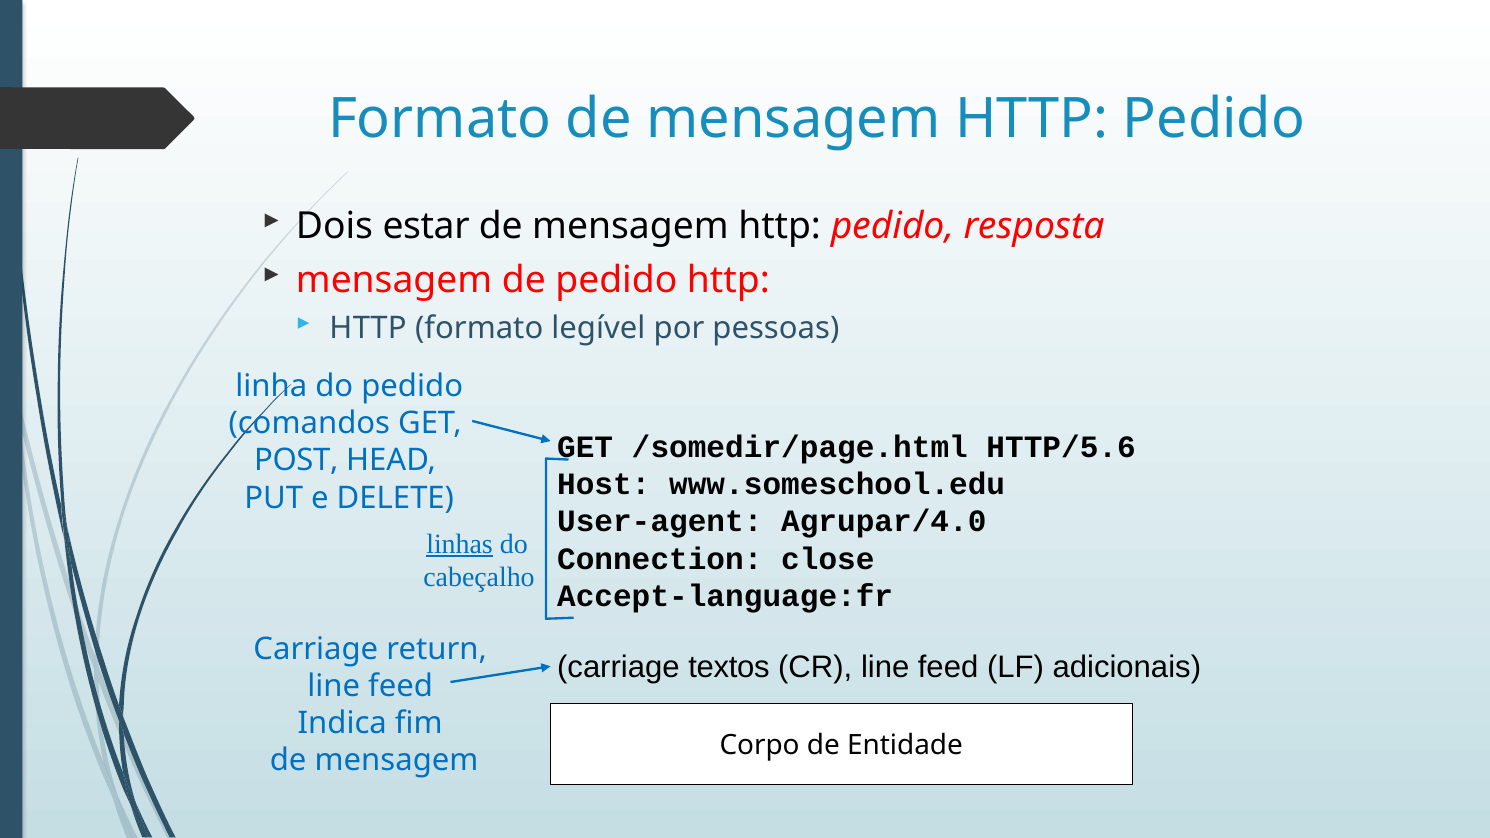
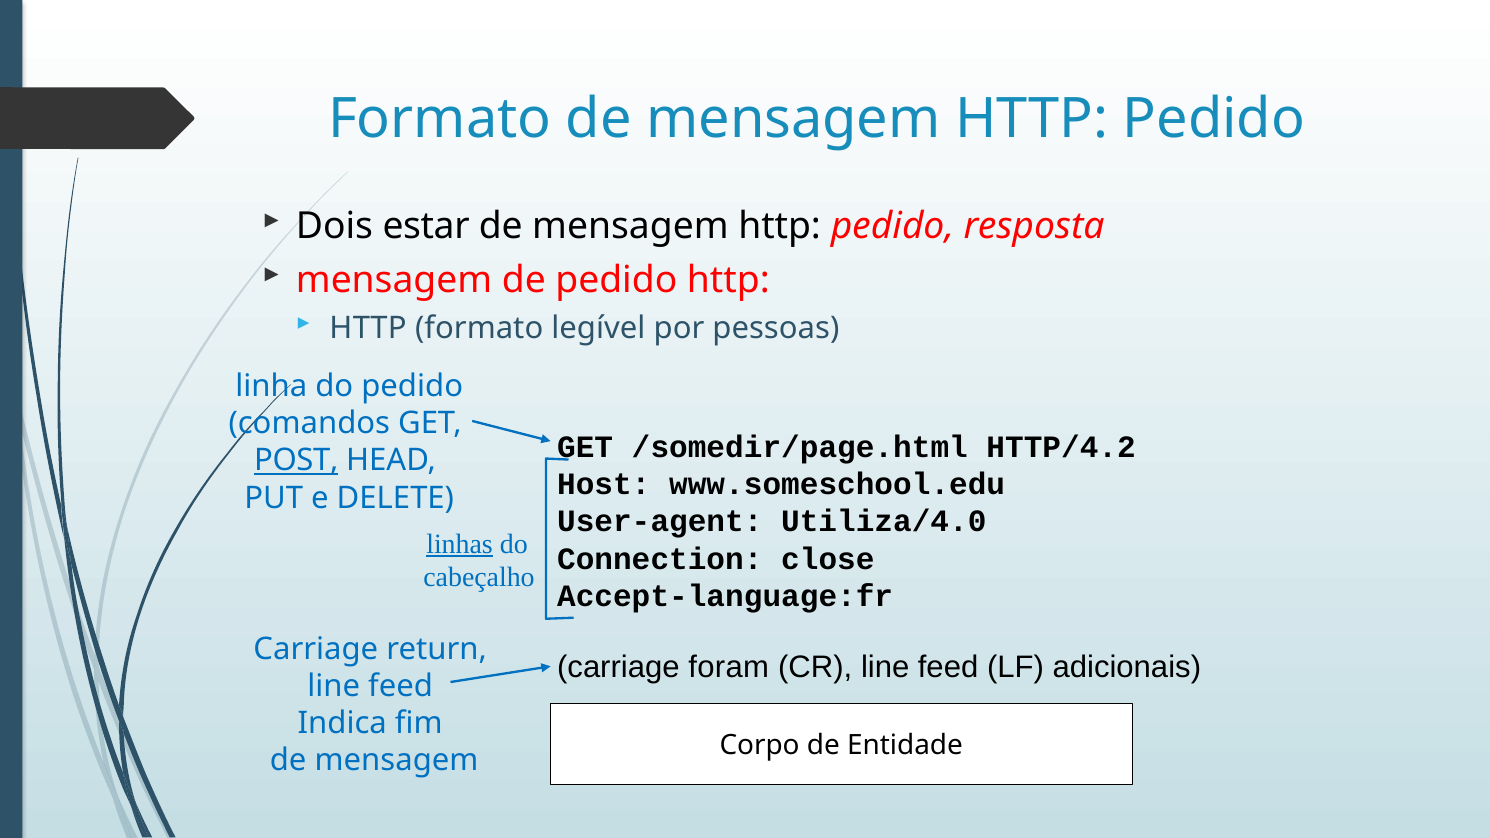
HTTP/5.6: HTTP/5.6 -> HTTP/4.2 (1061, 447)
POST underline: none -> present (296, 461)
Agrupar/4.0: Agrupar/4.0 -> Utiliza/4.0 (884, 522)
textos: textos -> foram (729, 667)
